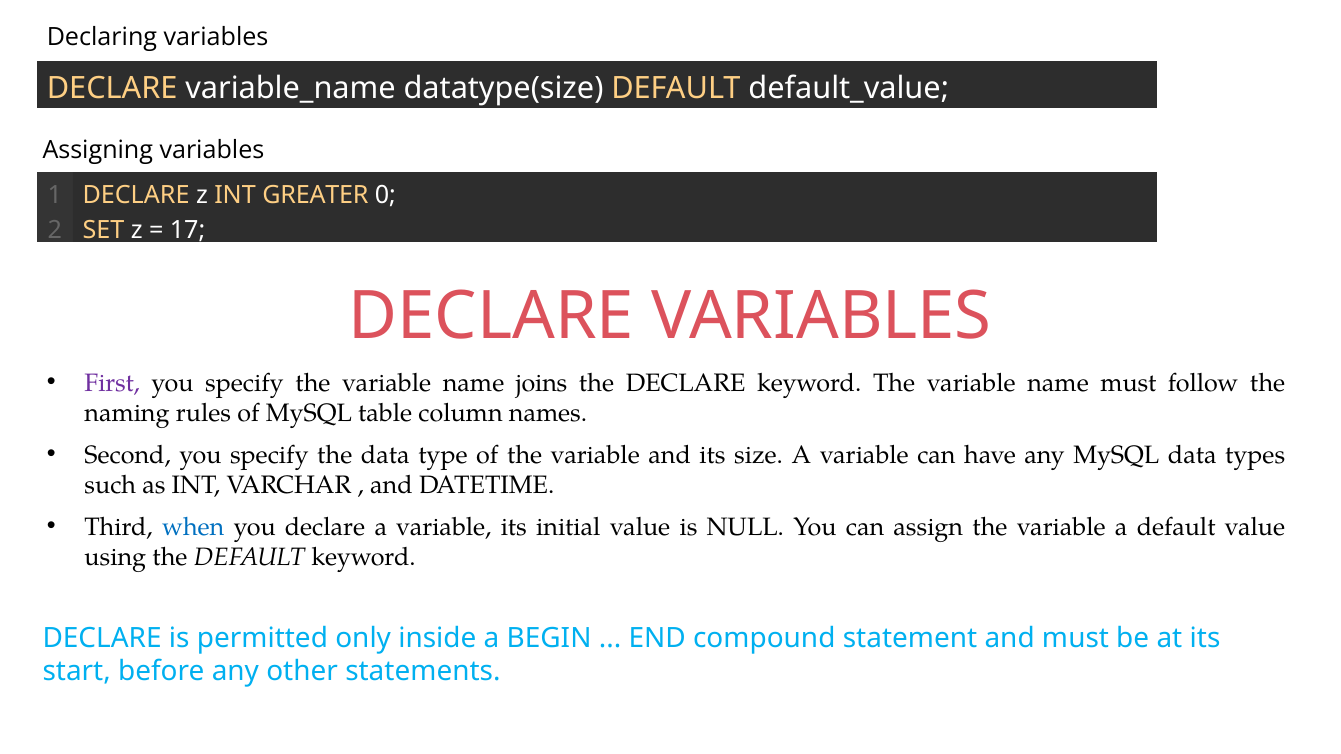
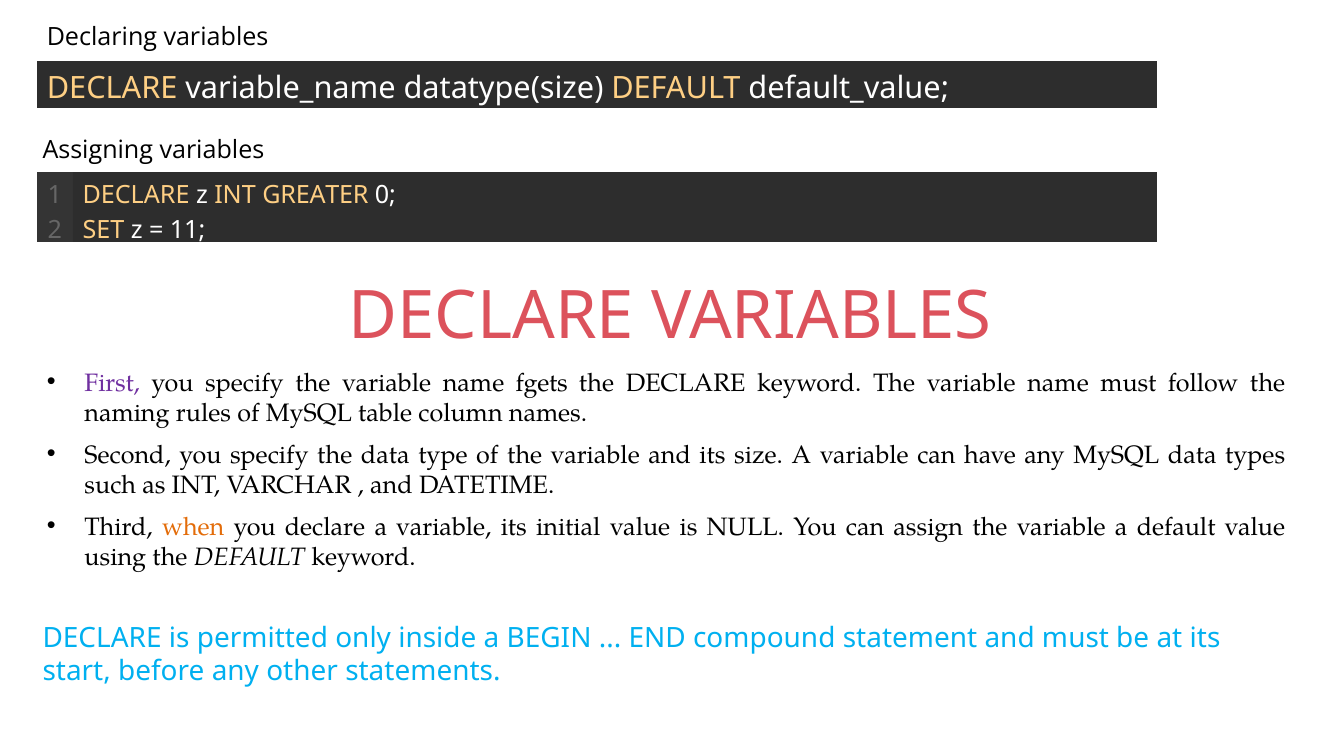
17: 17 -> 11 (188, 230)
joins: joins -> fgets (542, 383)
when colour: blue -> orange (193, 527)
